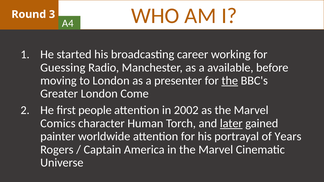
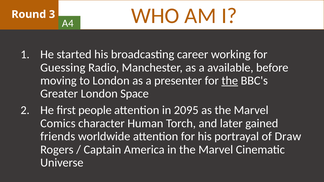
Come: Come -> Space (135, 94)
2002: 2002 -> 2095 (186, 110)
later underline: present -> none (231, 123)
painter: painter -> friends (58, 137)
Years: Years -> Draw (288, 137)
